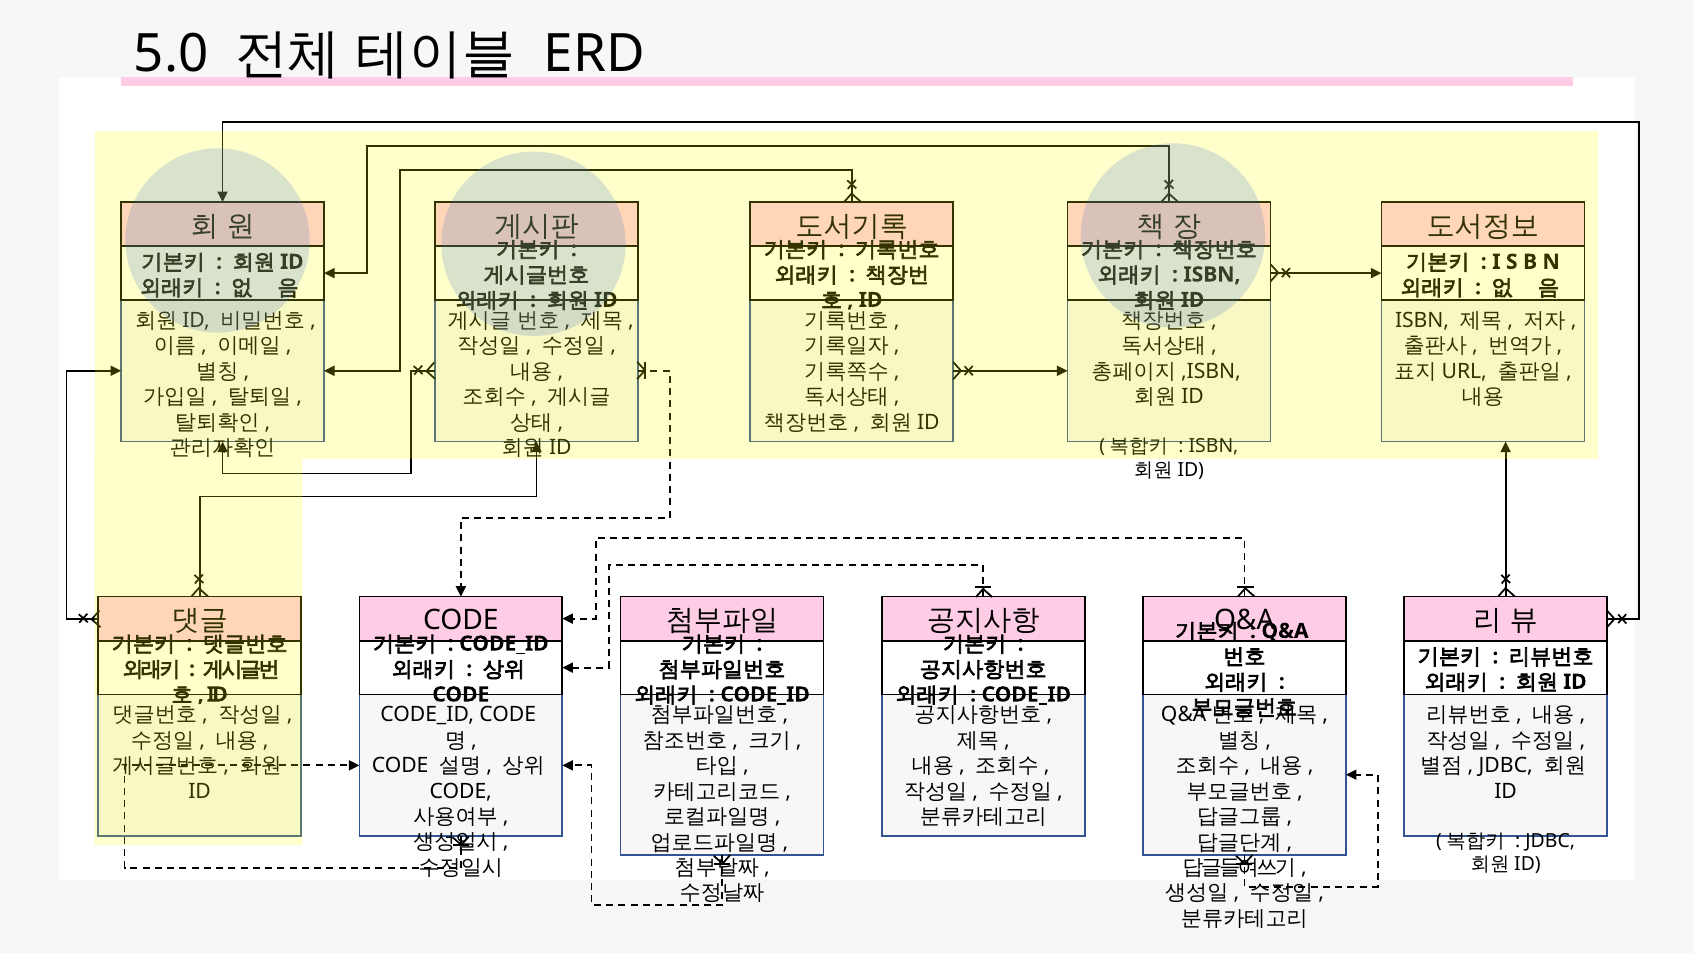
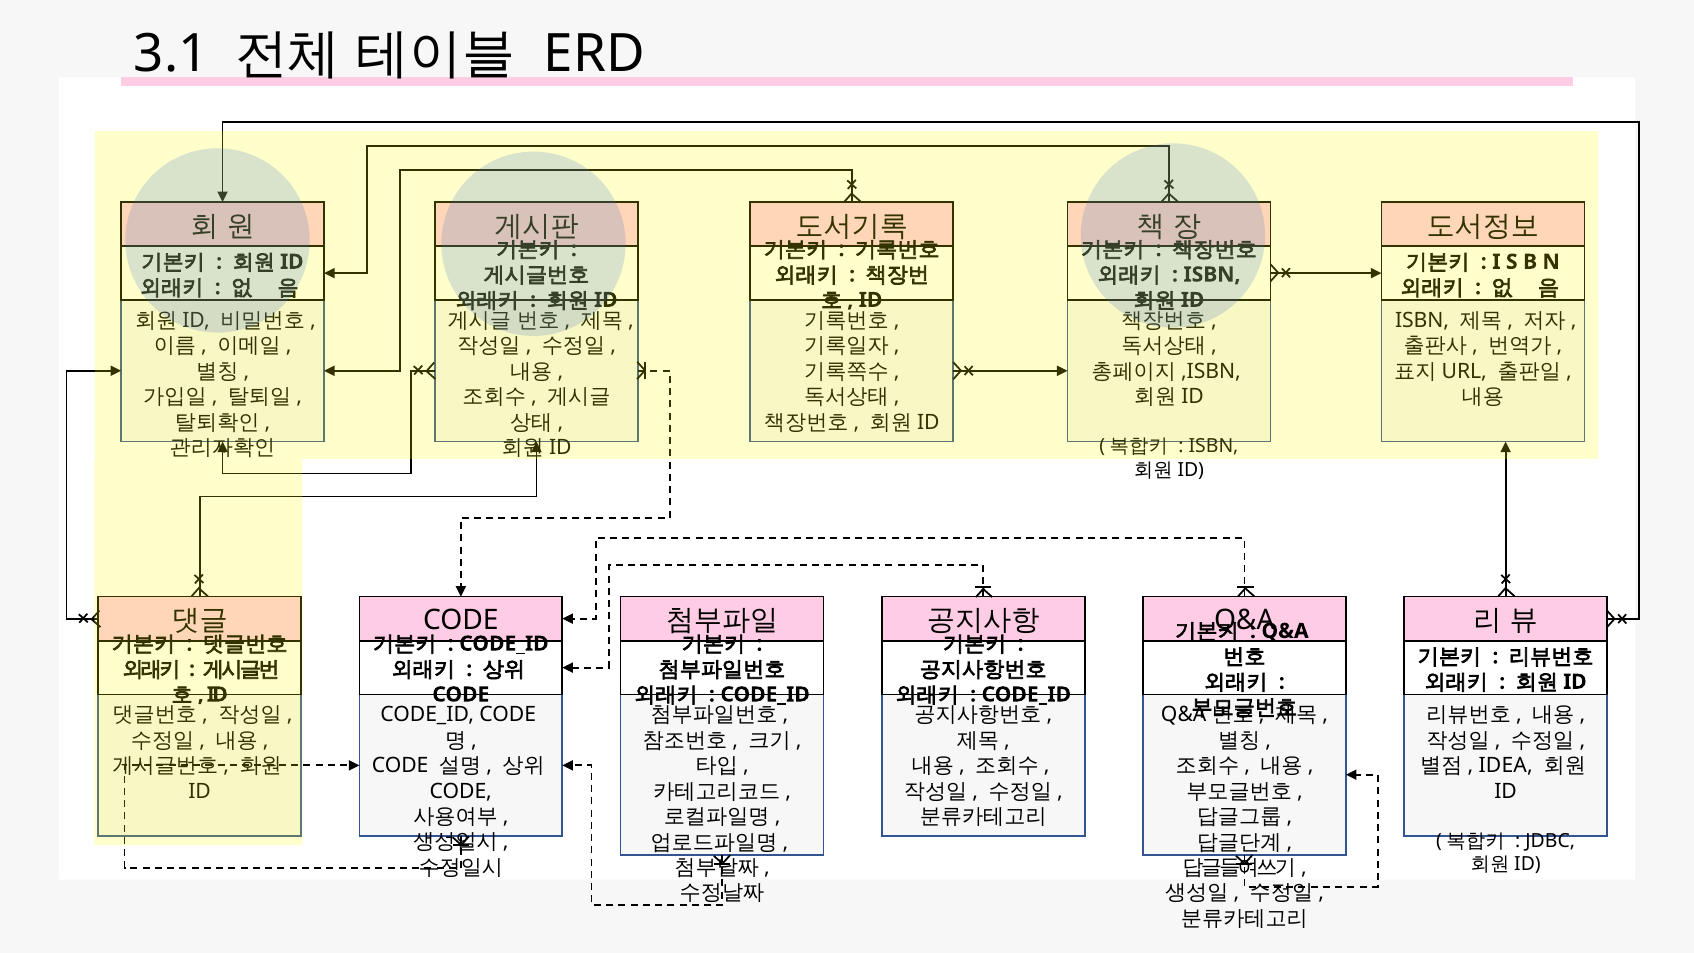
5.0: 5.0 -> 3.1 (171, 54)
JDBC: JDBC -> IDEA (1506, 766)
